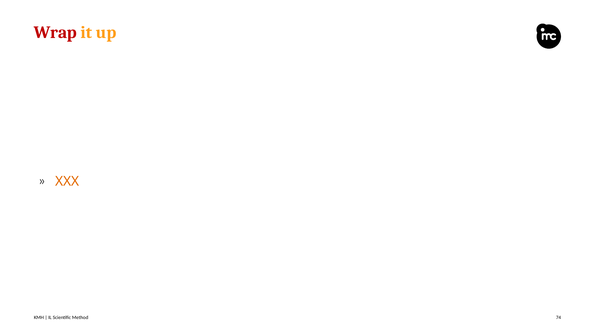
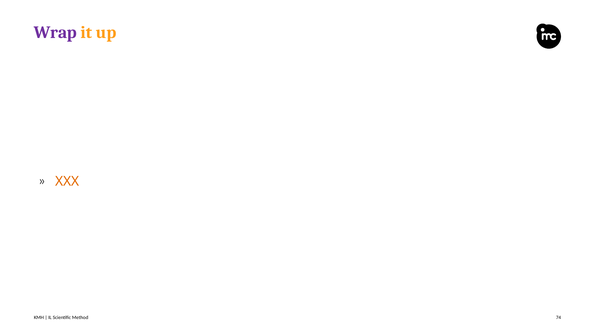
Wrap colour: red -> purple (55, 33)
